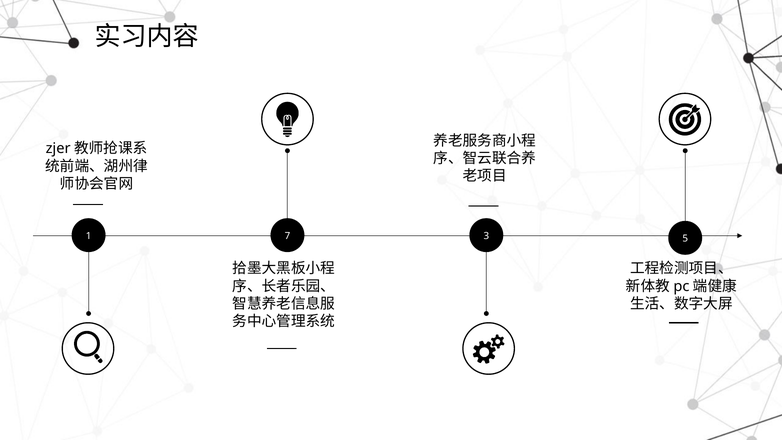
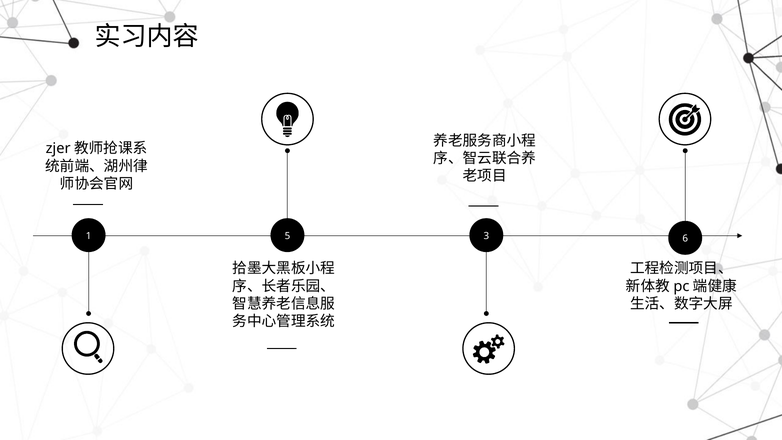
7: 7 -> 5 (287, 236)
5: 5 -> 6 (685, 238)
